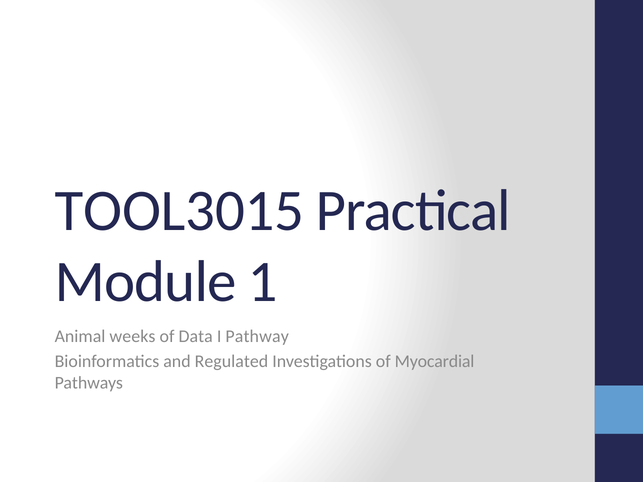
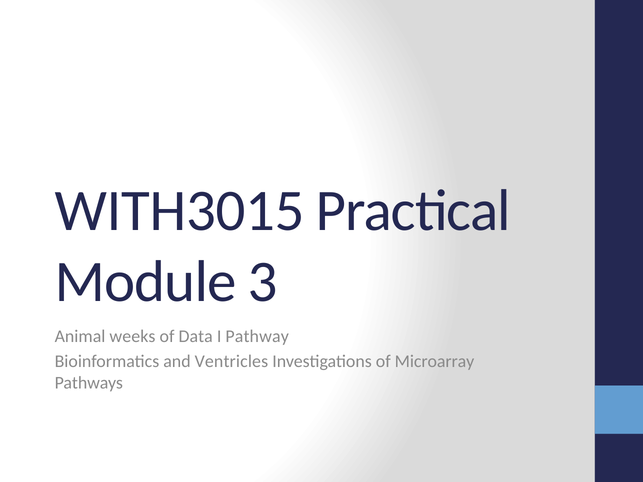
TOOL3015: TOOL3015 -> WITH3015 (180, 211)
1: 1 -> 3 (263, 282)
Regulated: Regulated -> Ventricles (231, 362)
Myocardial: Myocardial -> Microarray (435, 362)
